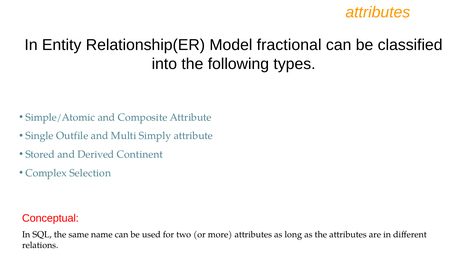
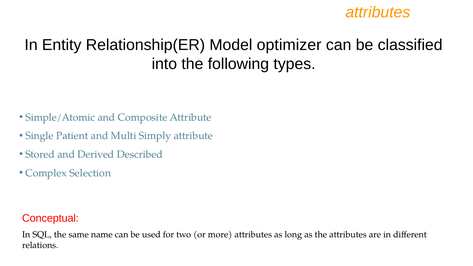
fractional: fractional -> optimizer (289, 45)
Outfile: Outfile -> Patient (72, 136)
Continent: Continent -> Described (140, 155)
